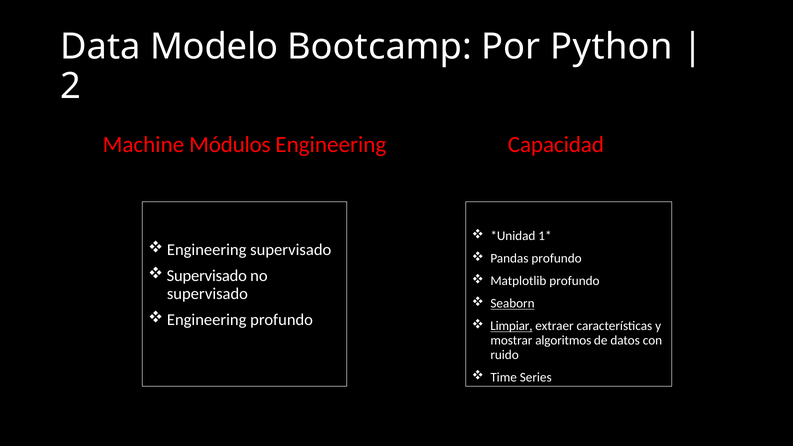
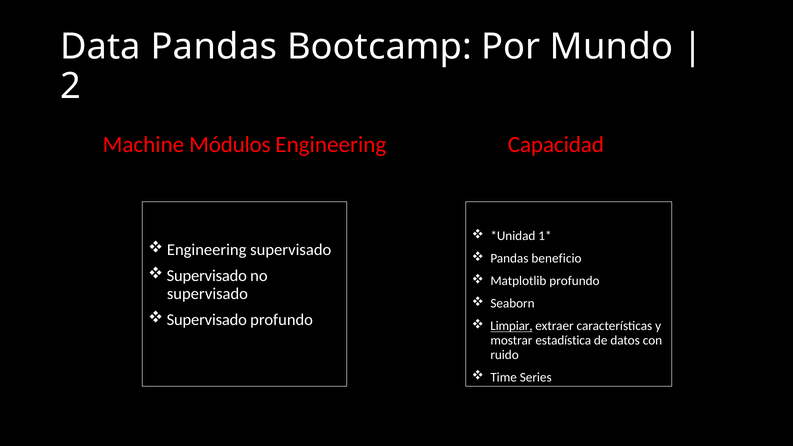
Data Modelo: Modelo -> Pandas (214, 47)
Python: Python -> Mundo (612, 47)
Pandas profundo: profundo -> beneficio (557, 259)
Seaborn underline: present -> none (513, 304)
Engineering: Engineering -> Supervisado (207, 320)
algoritmos: algoritmos -> estadística (563, 340)
